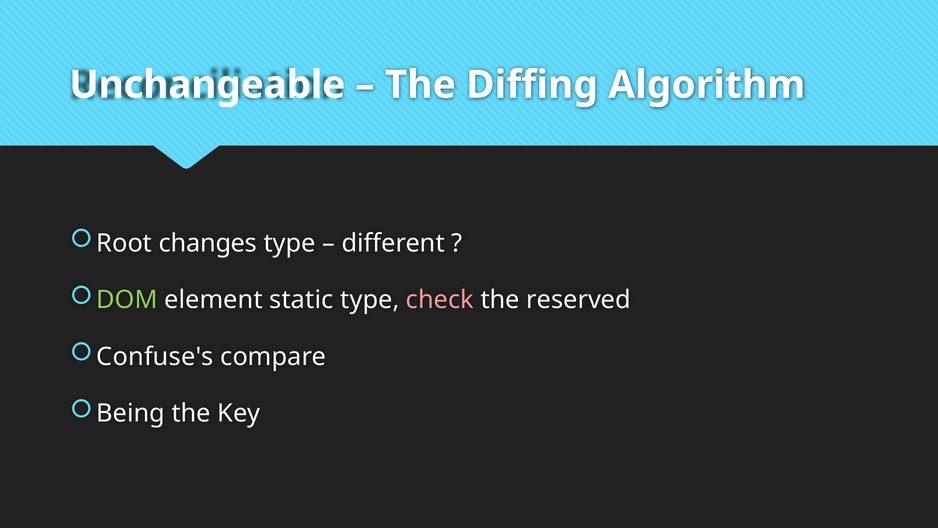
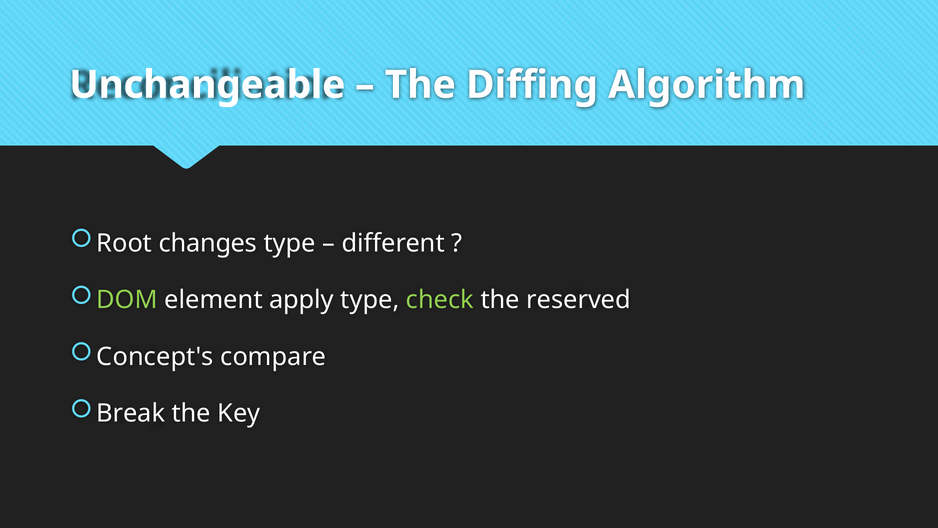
static: static -> apply (302, 300)
check colour: pink -> light green (440, 300)
Confuse's: Confuse's -> Concept's (155, 356)
Being: Being -> Break (131, 413)
